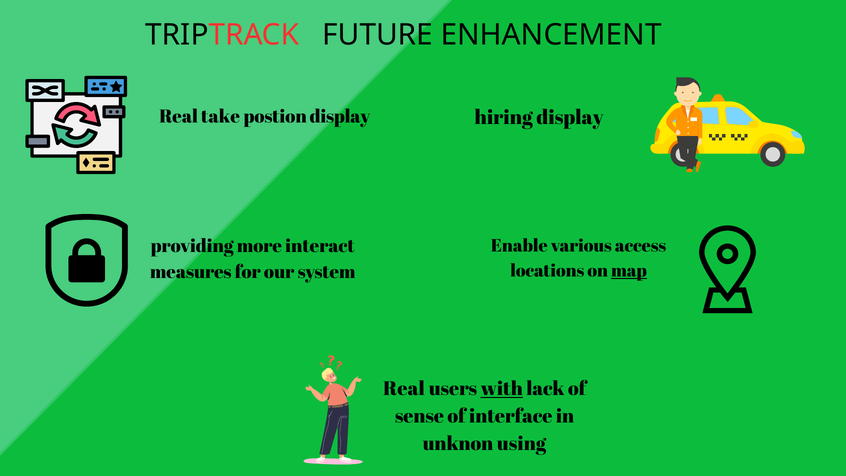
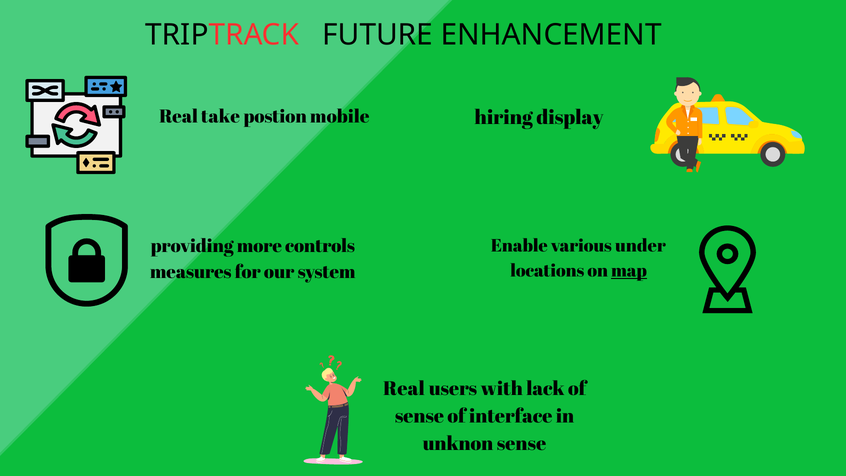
postion display: display -> mobile (340, 116)
interact: interact -> controls (320, 246)
access: access -> under (640, 246)
with underline: present -> none (502, 389)
unknon using: using -> sense (522, 444)
